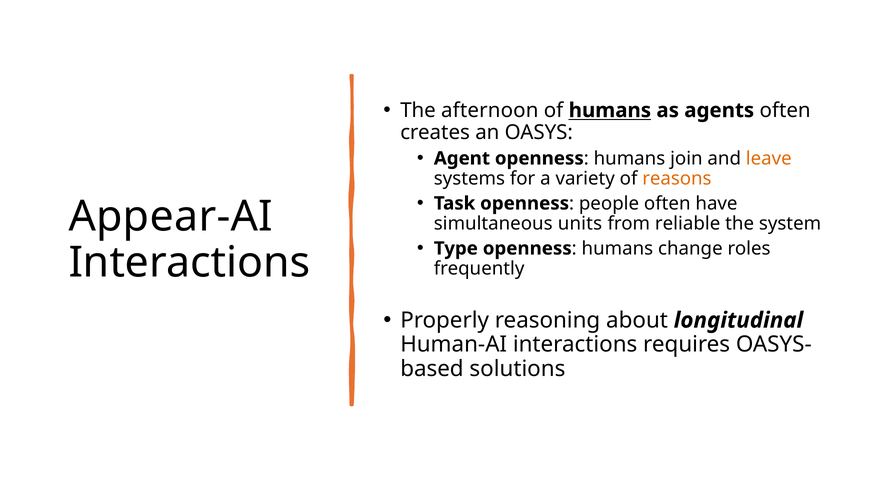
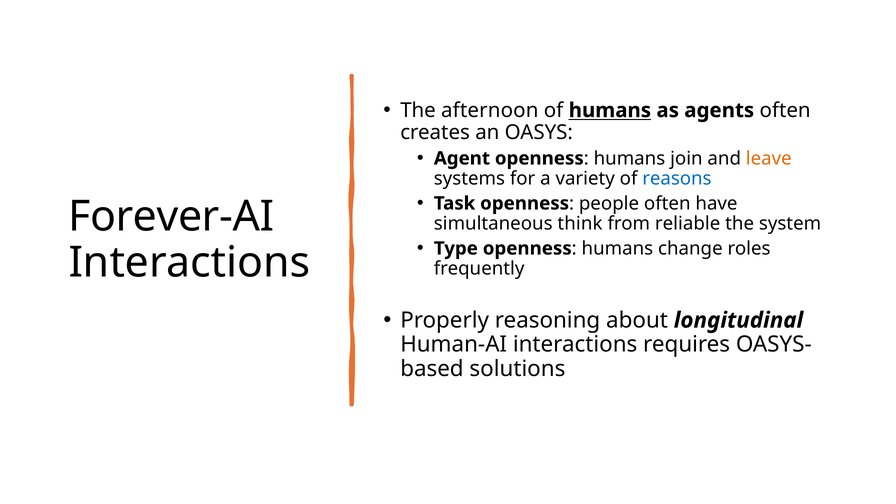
reasons colour: orange -> blue (677, 179)
Appear-AI: Appear-AI -> Forever-AI (171, 216)
units: units -> think (580, 224)
